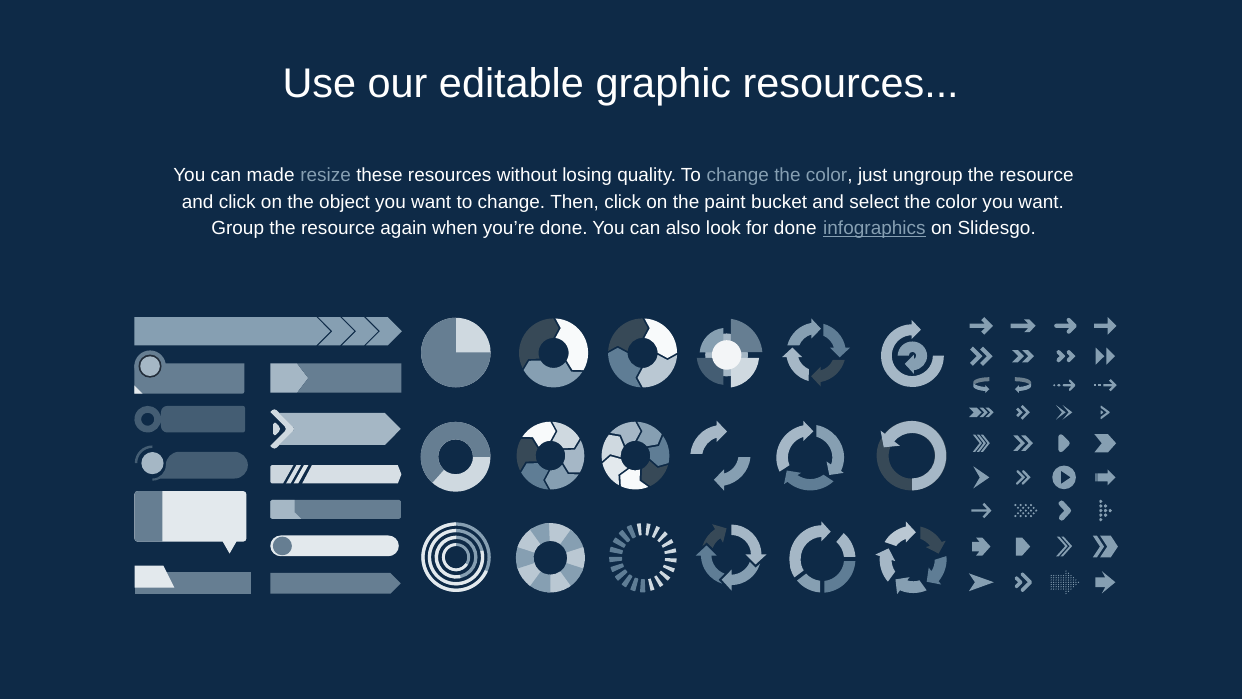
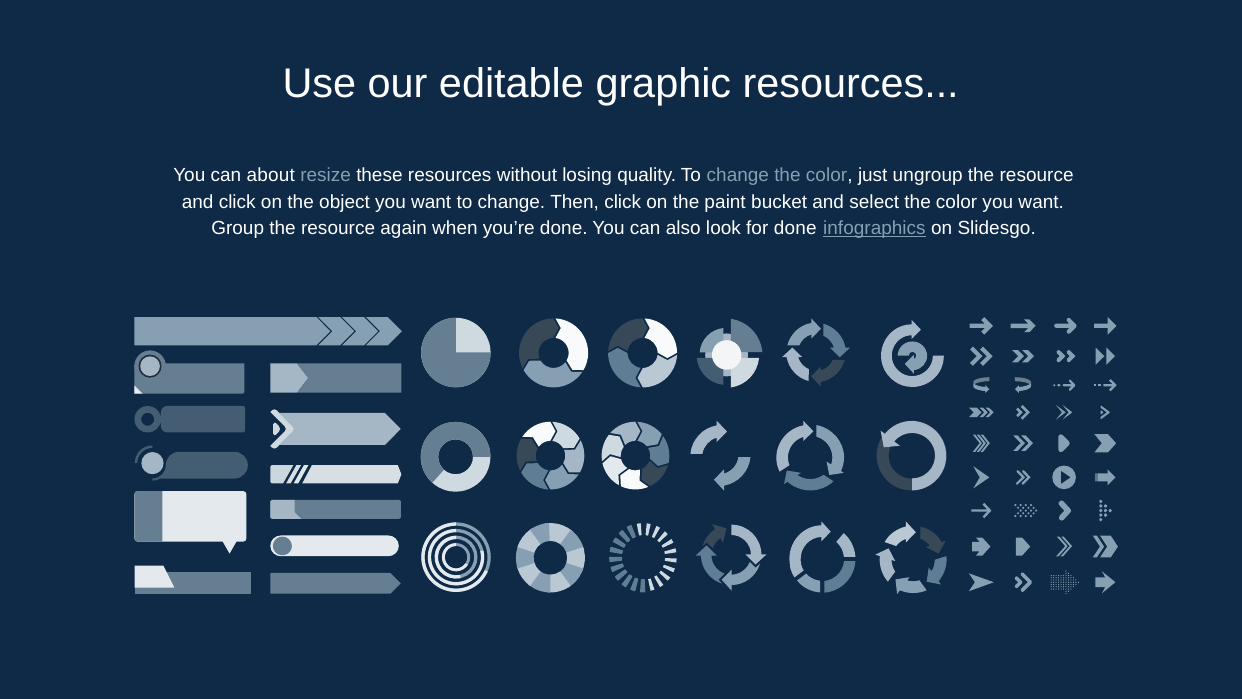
made: made -> about (271, 175)
